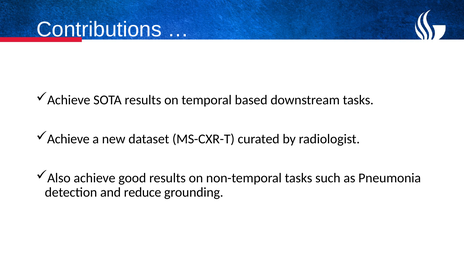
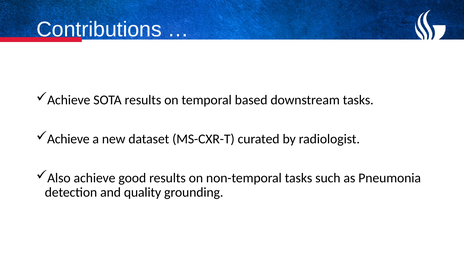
reduce: reduce -> quality (143, 193)
